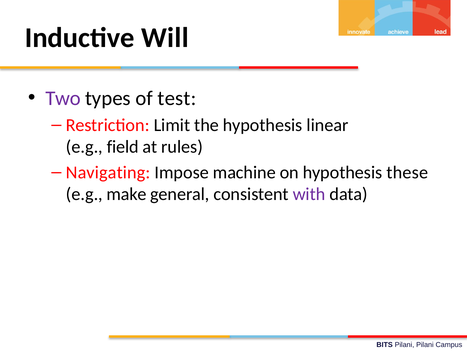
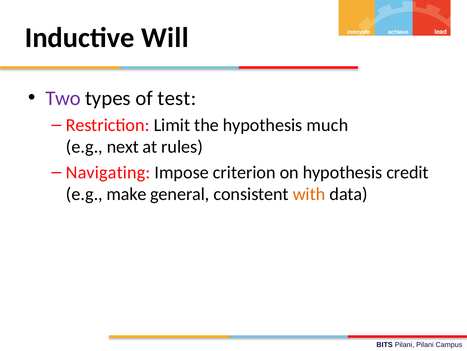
linear: linear -> much (327, 125)
field: field -> next (123, 147)
machine: machine -> criterion (244, 172)
these: these -> credit (407, 172)
with colour: purple -> orange (309, 194)
